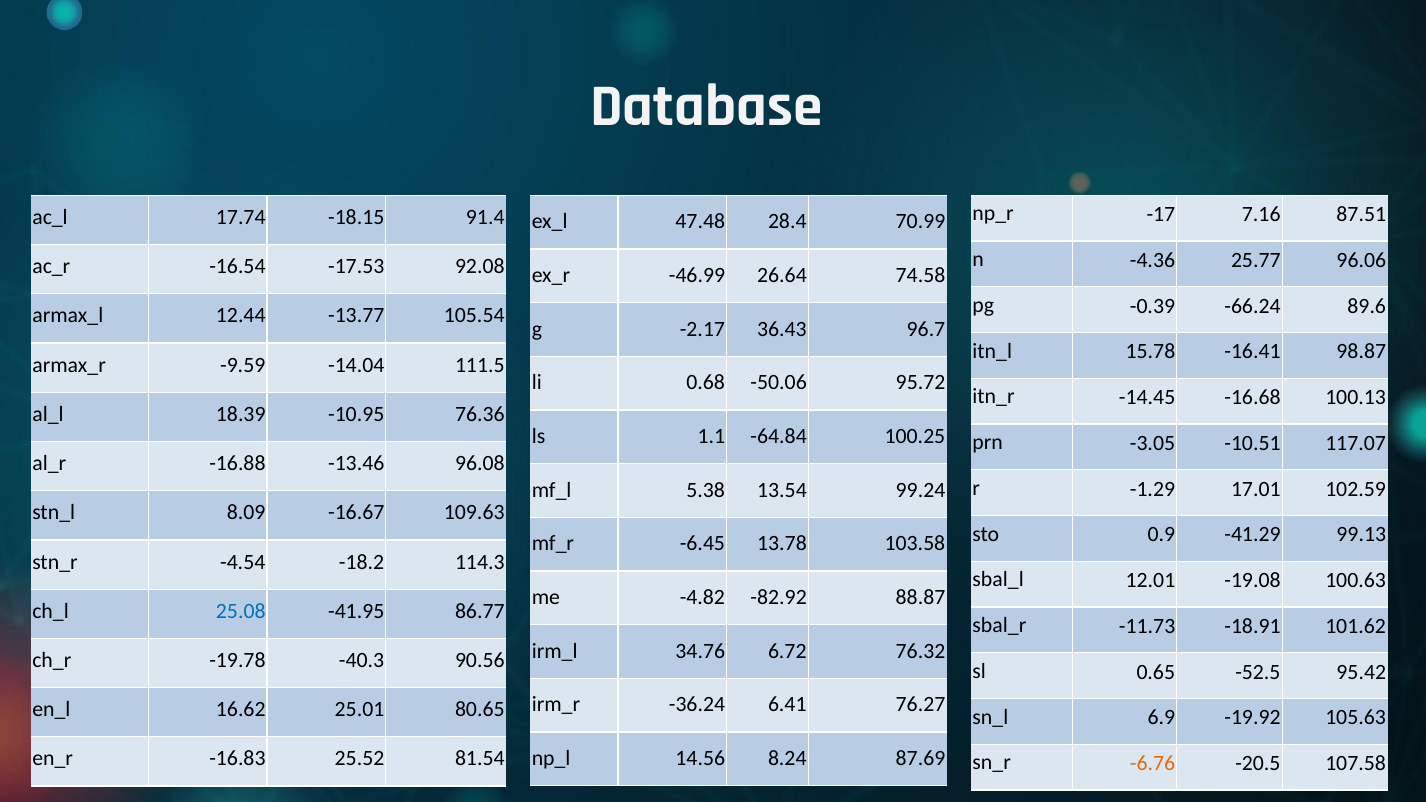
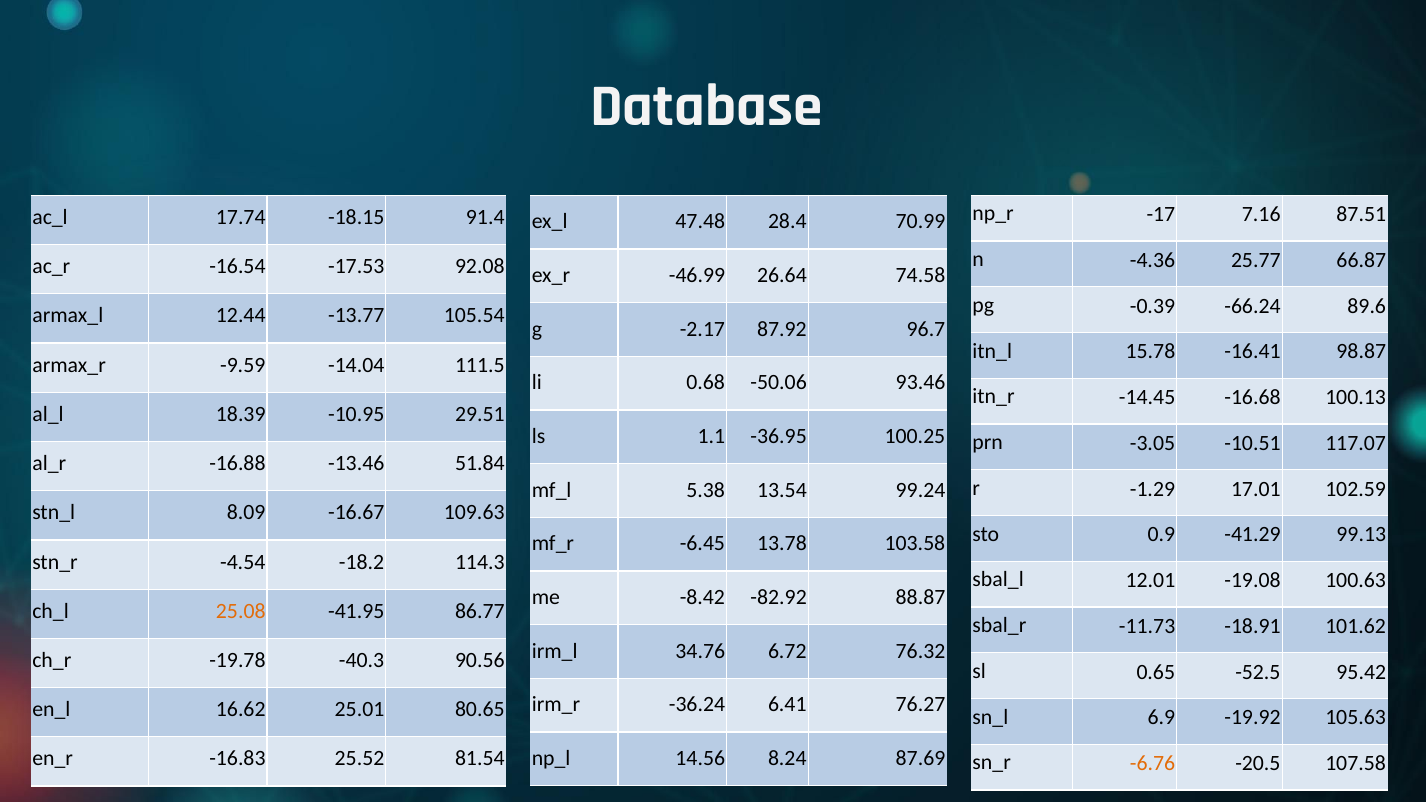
96.06: 96.06 -> 66.87 (1361, 260)
36.43: 36.43 -> 87.92 (782, 329)
95.72: 95.72 -> 93.46 (921, 383)
76.36: 76.36 -> 29.51 (480, 414)
-64.84: -64.84 -> -36.95 (779, 436)
96.08: 96.08 -> 51.84 (480, 463)
-4.82: -4.82 -> -8.42 (702, 597)
25.08 colour: blue -> orange (241, 611)
